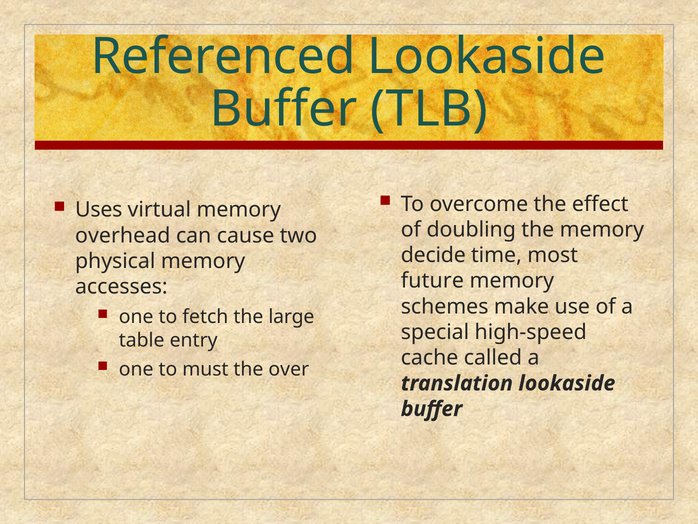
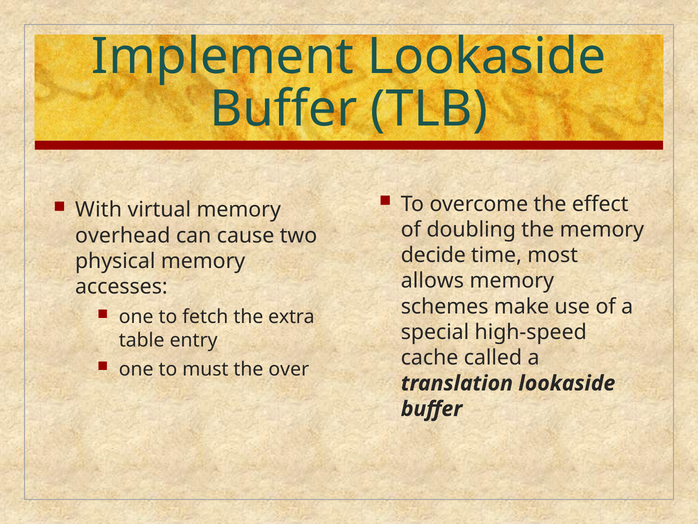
Referenced: Referenced -> Implement (223, 57)
Uses: Uses -> With (99, 210)
future: future -> allows (432, 281)
large: large -> extra (291, 317)
